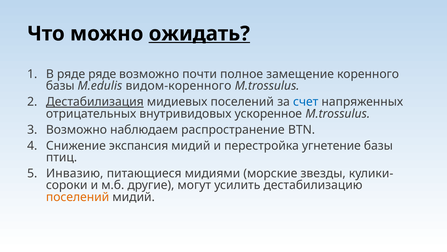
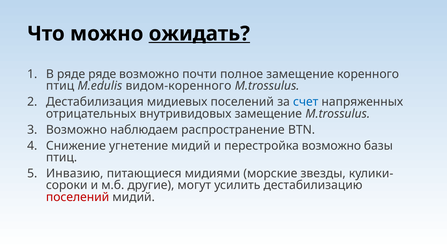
базы: базы -> птиц (60, 86)
Дестабилизация underline: present -> none (95, 102)
внутривидовых ускоренное: ускоренное -> замещение (268, 113)
экспансия: экспансия -> угнетение (139, 145)
перестройка угнетение: угнетение -> возможно (331, 145)
поселений colour: orange -> red (78, 197)
